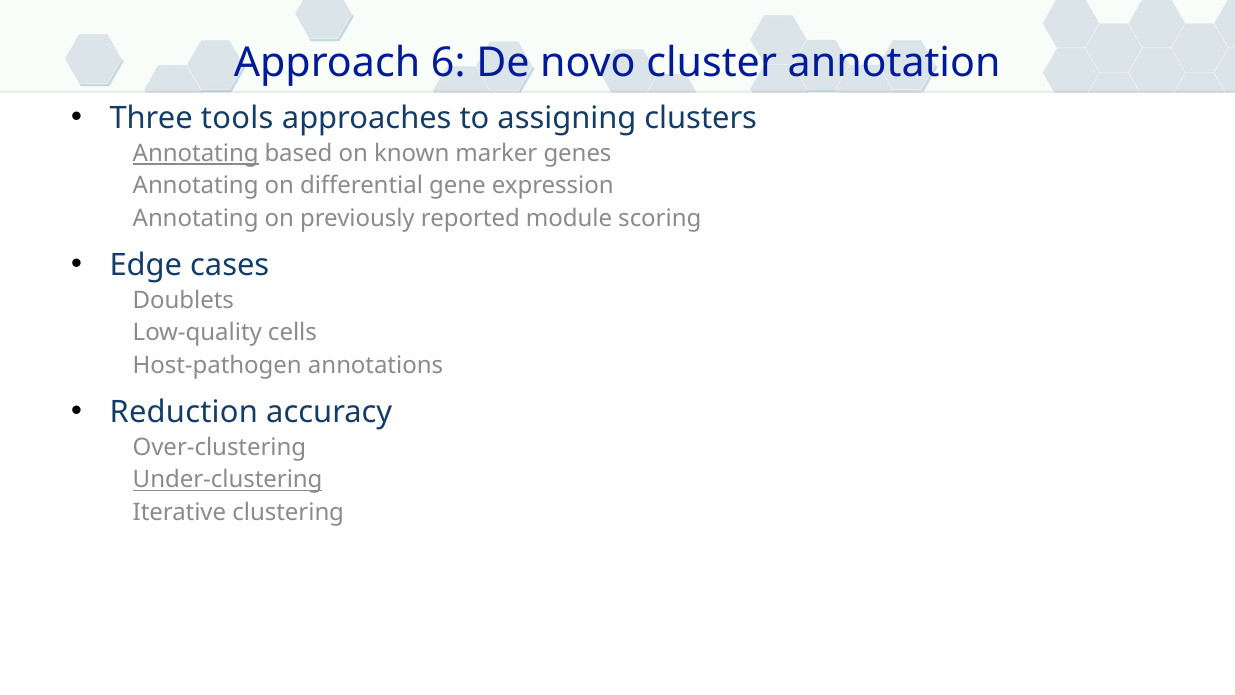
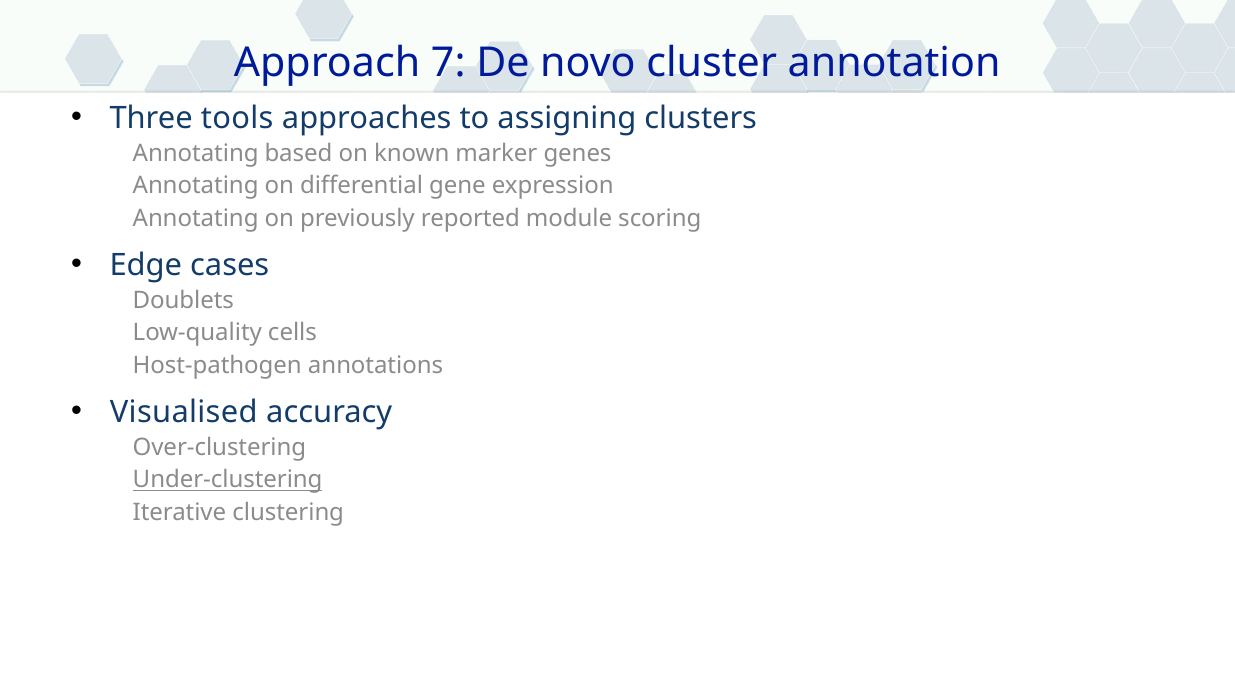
6: 6 -> 7 (448, 63)
Annotating underline: present -> none (196, 154)
Reduction: Reduction -> Visualised (184, 412)
